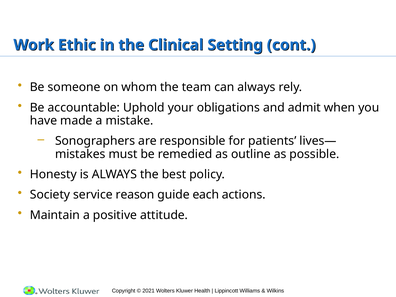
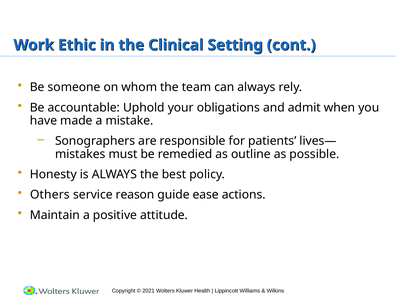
Society: Society -> Others (50, 195)
each: each -> ease (206, 195)
